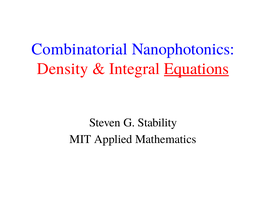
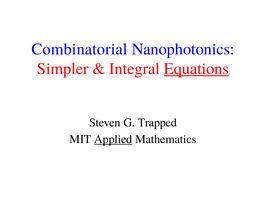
Density: Density -> Simpler (63, 69)
Stability: Stability -> Trapped (157, 122)
Applied underline: none -> present (113, 139)
